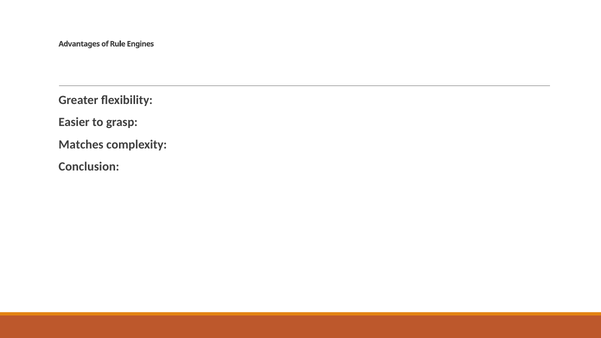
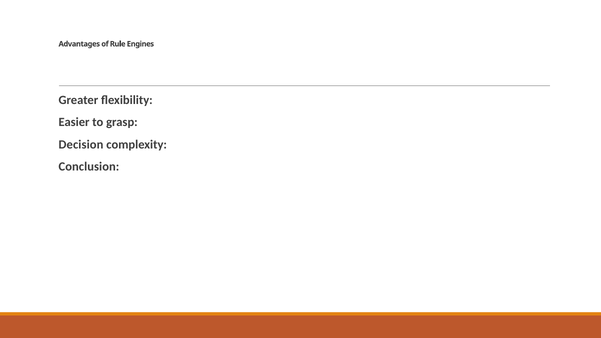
Matches: Matches -> Decision (81, 145)
